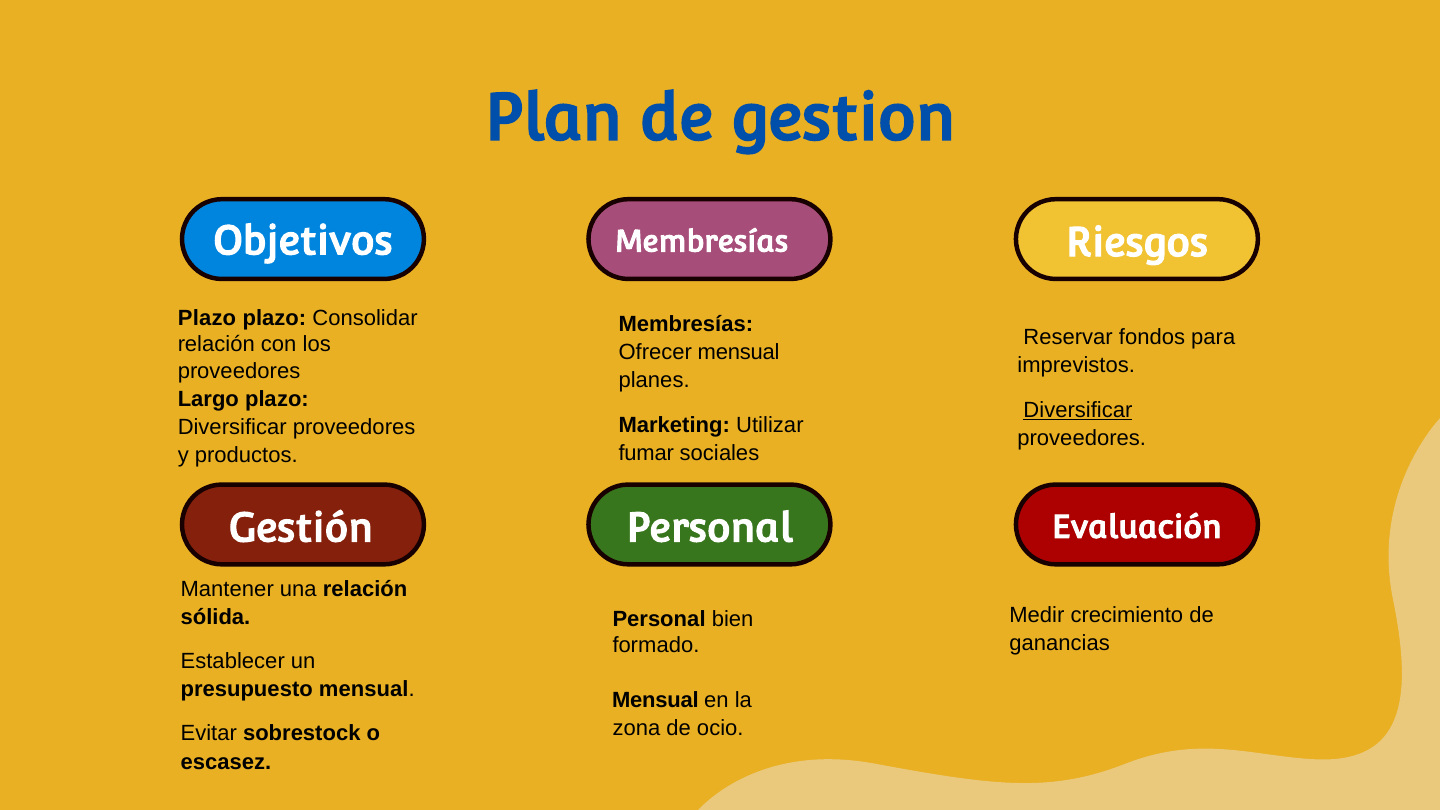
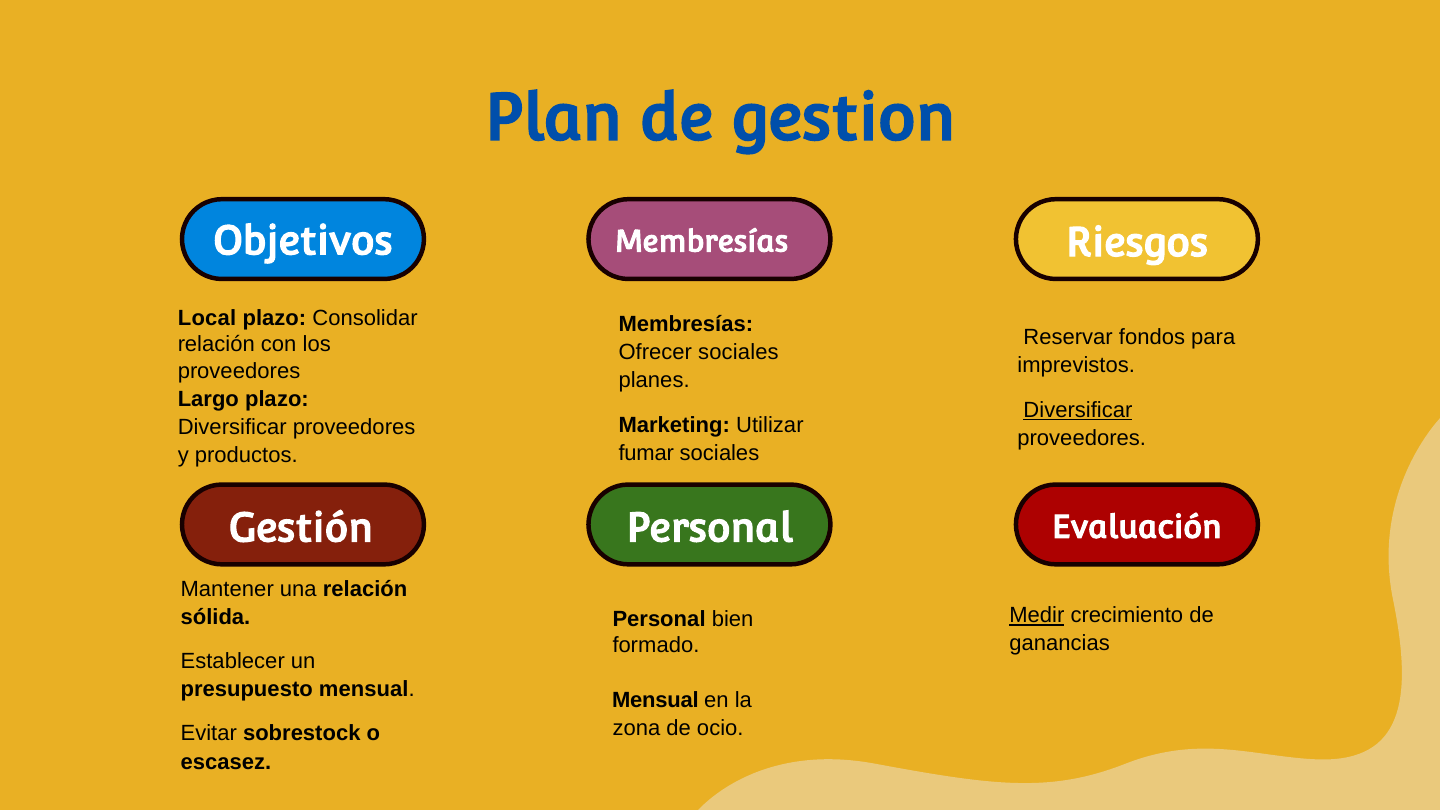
Plazo: Plazo -> Local (207, 318)
Ofrecer mensual: mensual -> sociales (738, 352)
Medir underline: none -> present (1037, 615)
